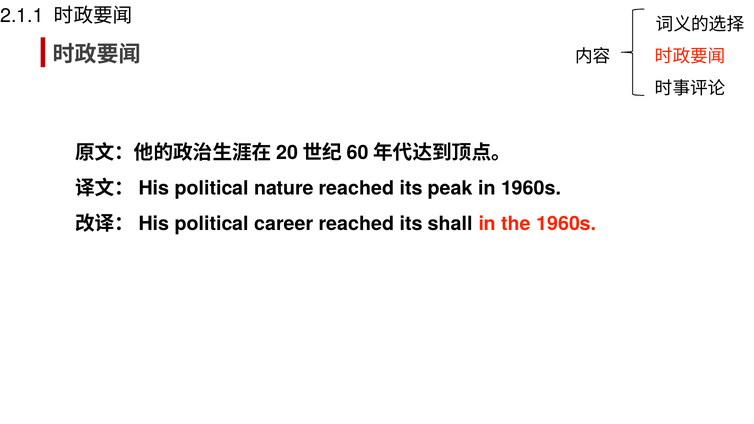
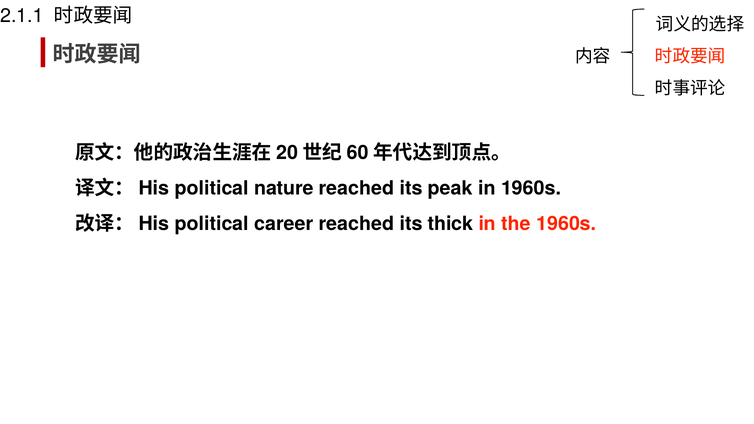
shall: shall -> thick (450, 224)
